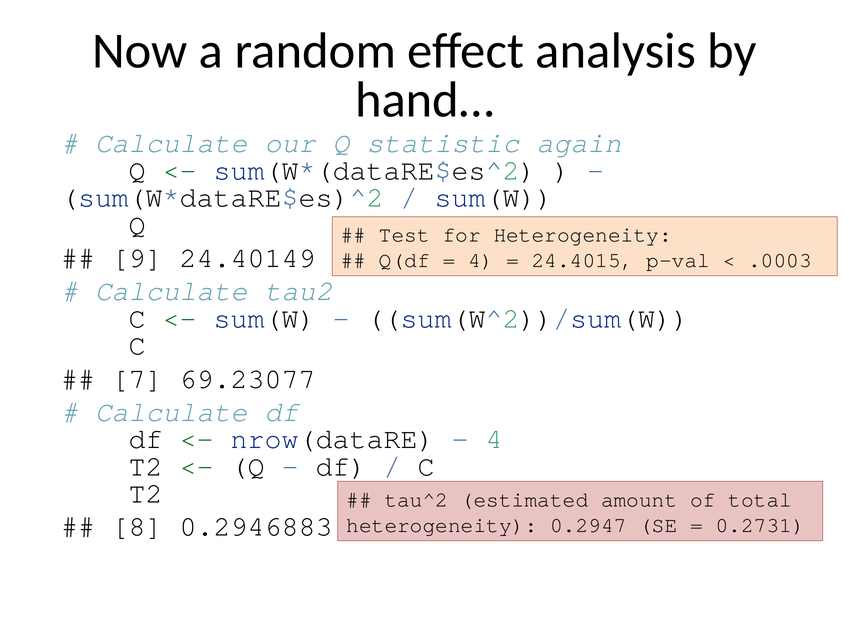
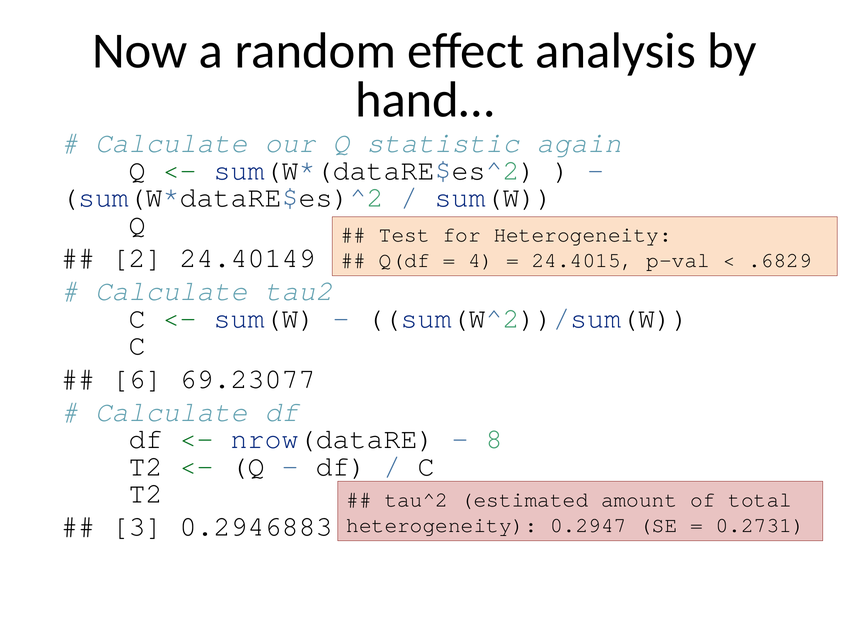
9: 9 -> 2 (137, 258)
.0003: .0003 -> .6829 (780, 260)
7: 7 -> 6 (137, 379)
4: 4 -> 8 (494, 439)
8: 8 -> 3 (137, 526)
